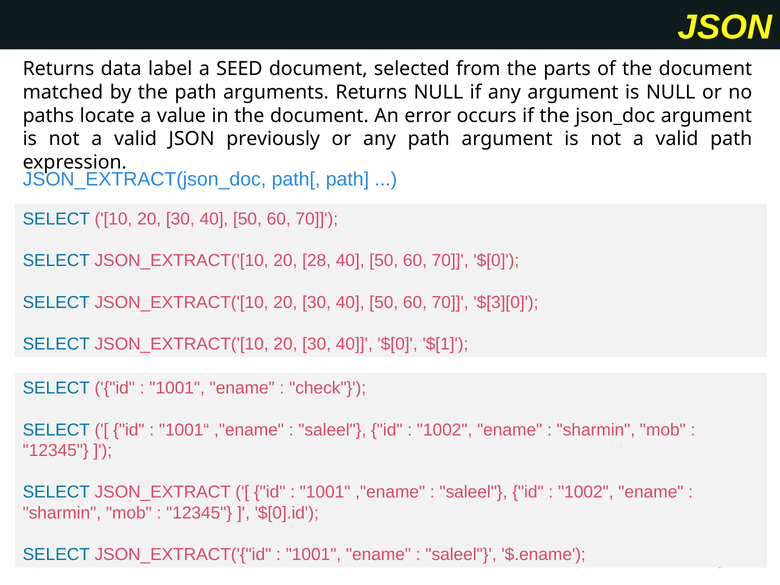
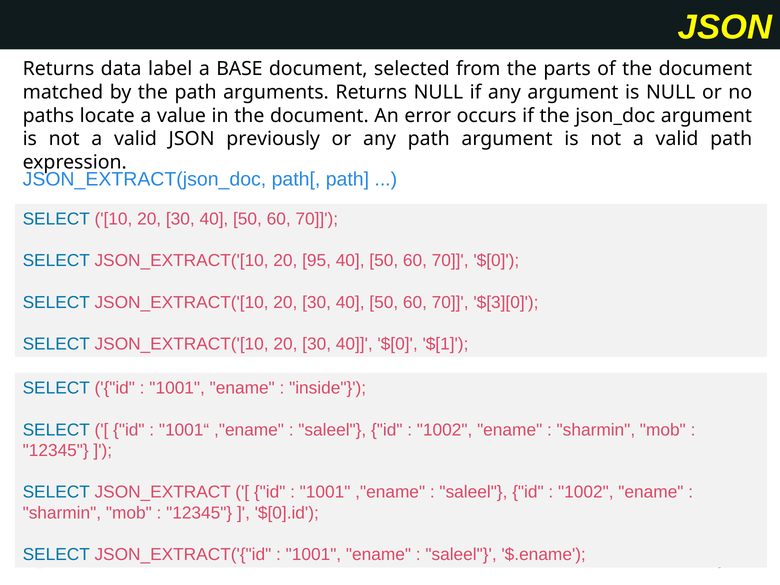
SEED: SEED -> BASE (239, 69)
28: 28 -> 95 (317, 261)
check: check -> inside (328, 388)
